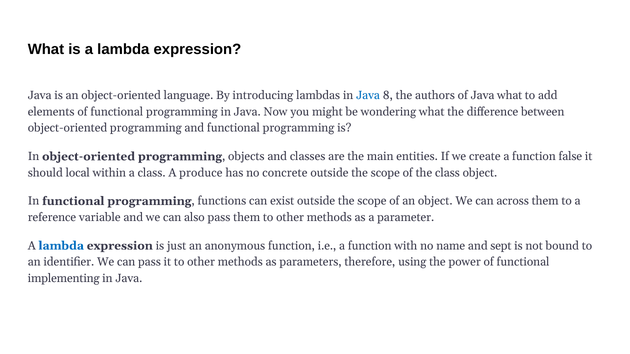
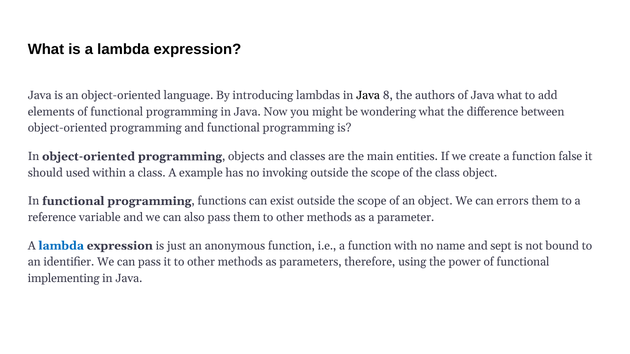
Java colour: blue -> black (368, 96)
local: local -> used (78, 173)
produce: produce -> example (201, 173)
concrete: concrete -> invoking (285, 173)
across: across -> errors (513, 201)
